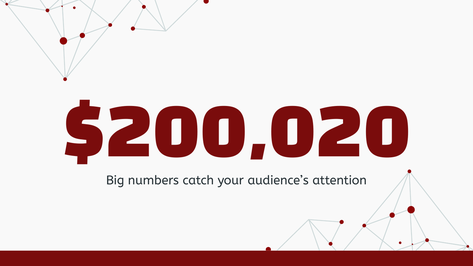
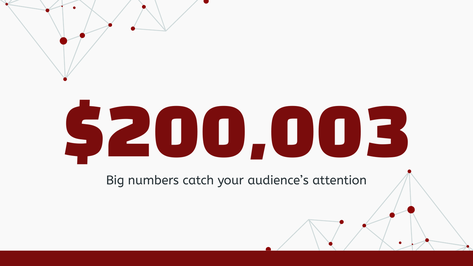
$200,020: $200,020 -> $200,003 (236, 131)
